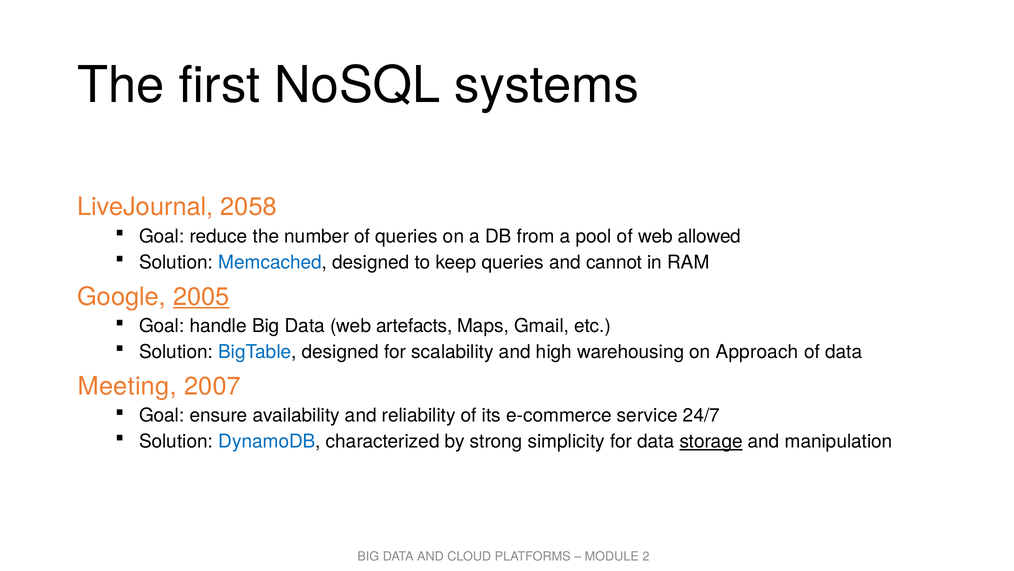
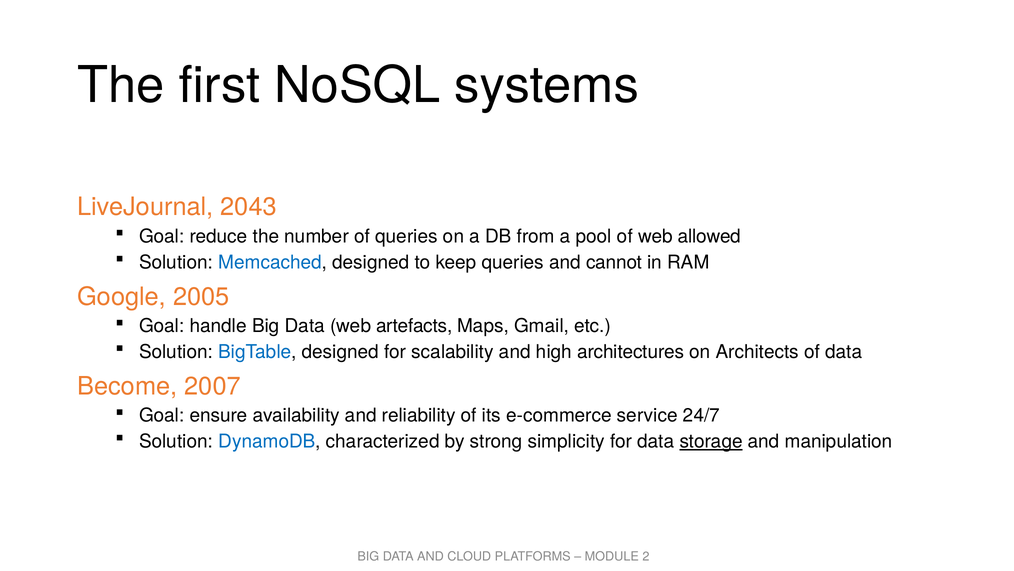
2058: 2058 -> 2043 (249, 207)
2005 underline: present -> none (201, 296)
warehousing: warehousing -> architectures (631, 351)
Approach: Approach -> Architects (757, 351)
Meeting: Meeting -> Become (127, 386)
